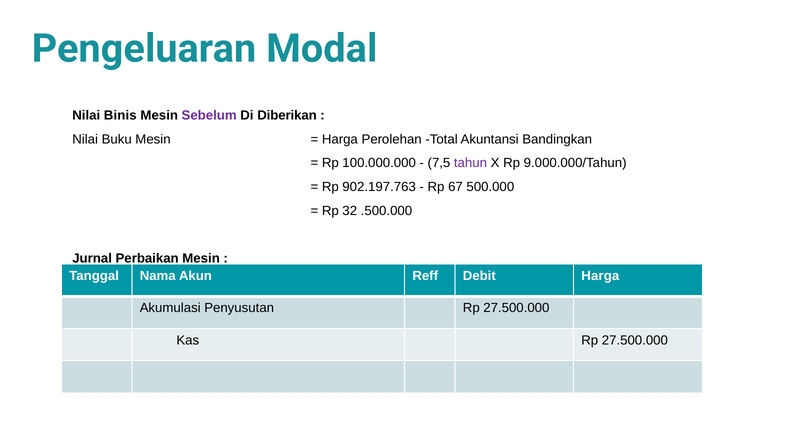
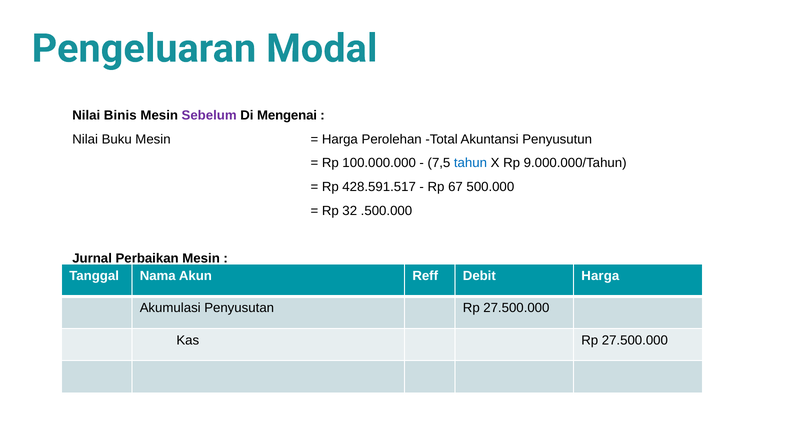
Diberikan: Diberikan -> Mengenai (287, 116)
Bandingkan: Bandingkan -> Penyusutun (557, 139)
tahun colour: purple -> blue (470, 163)
902.197.763: 902.197.763 -> 428.591.517 (379, 187)
